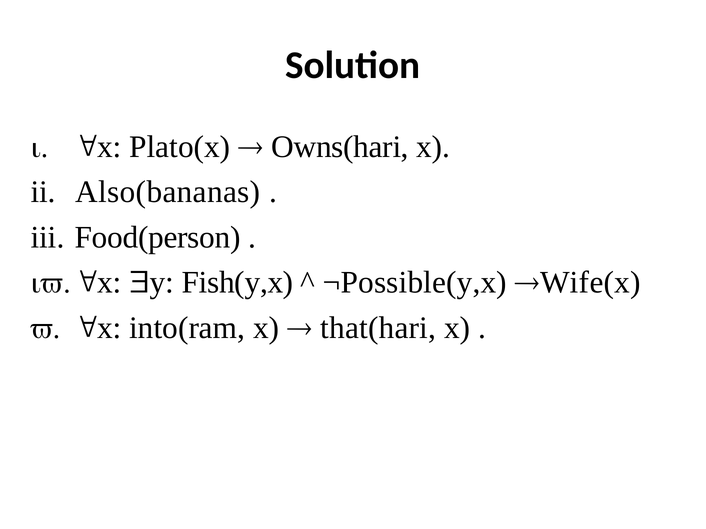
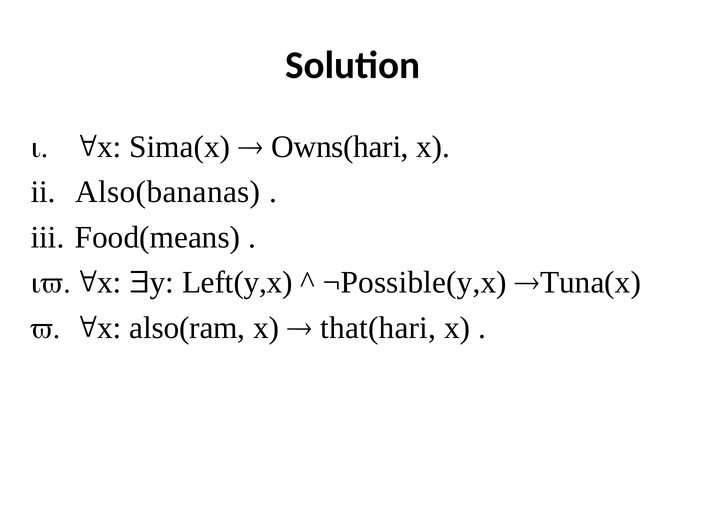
Plato(x: Plato(x -> Sima(x (180, 147)
Food(person: Food(person -> Food(means (158, 237)
Fish(y,x: Fish(y,x -> Left(y,x (237, 283)
Wife(x: Wife(x -> Tuna(x (591, 283)
into(ram: into(ram -> also(ram (187, 328)
